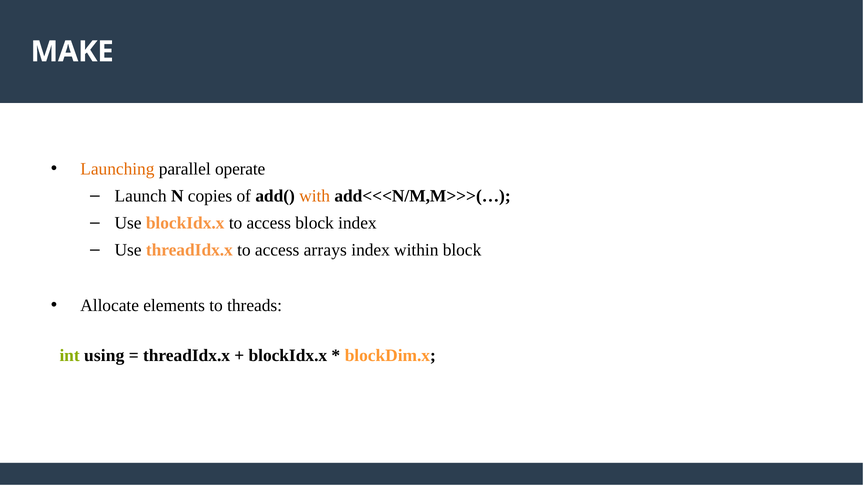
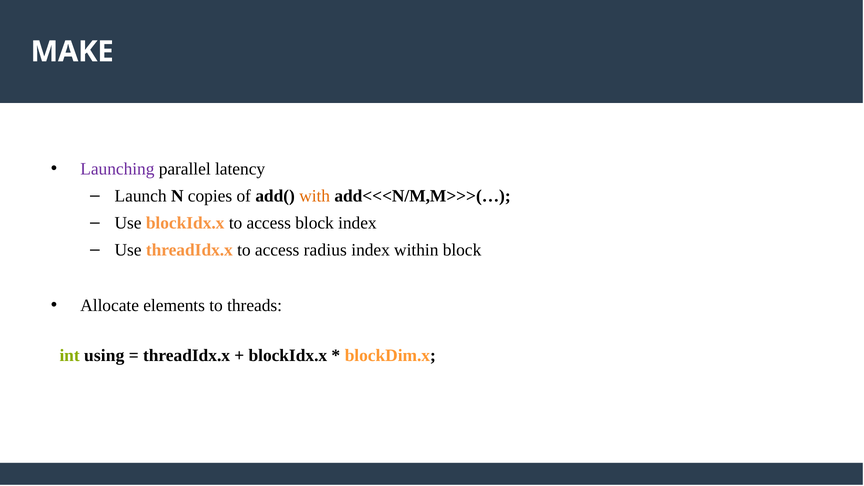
Launching colour: orange -> purple (117, 169)
operate: operate -> latency (240, 169)
arrays: arrays -> radius (325, 250)
